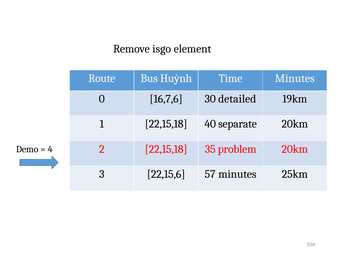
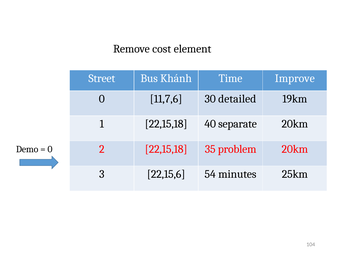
isgo: isgo -> cost (162, 49)
Route: Route -> Street (102, 78)
Huỳnh: Huỳnh -> Khánh (176, 78)
Time Minutes: Minutes -> Improve (295, 78)
16,7,6: 16,7,6 -> 11,7,6 (166, 99)
4: 4 -> 0 (50, 150)
57: 57 -> 54 (210, 174)
